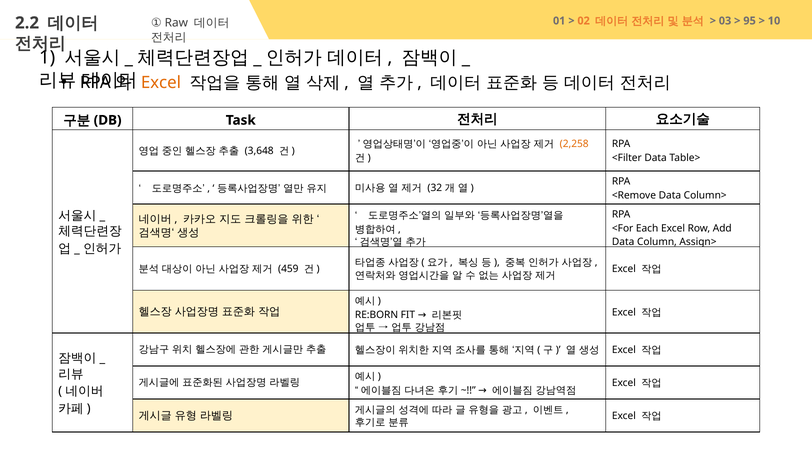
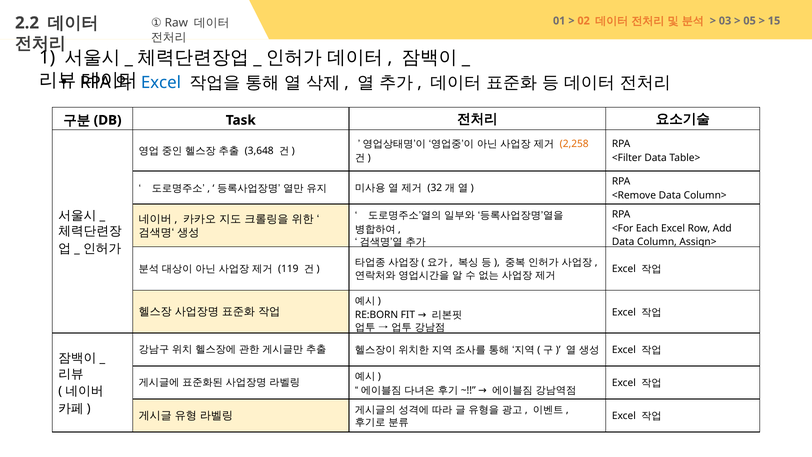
95: 95 -> 05 (750, 21)
10: 10 -> 15 (774, 21)
Excel colour: orange -> blue (161, 83)
459: 459 -> 119 (288, 269)
